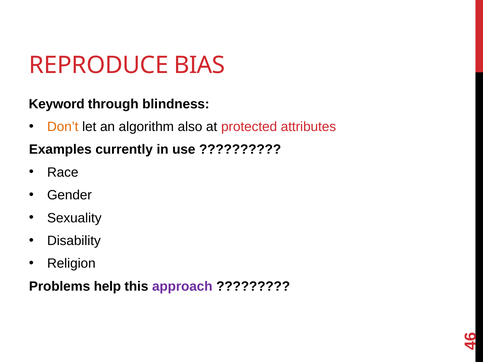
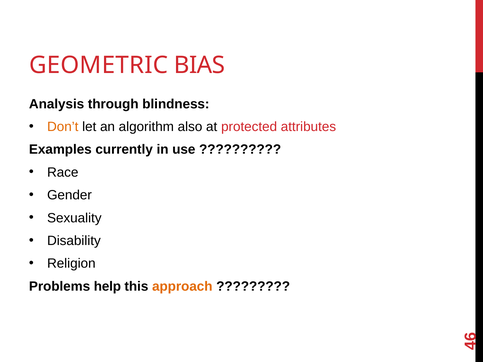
REPRODUCE: REPRODUCE -> GEOMETRIC (99, 65)
Keyword: Keyword -> Analysis (57, 104)
approach colour: purple -> orange (182, 287)
